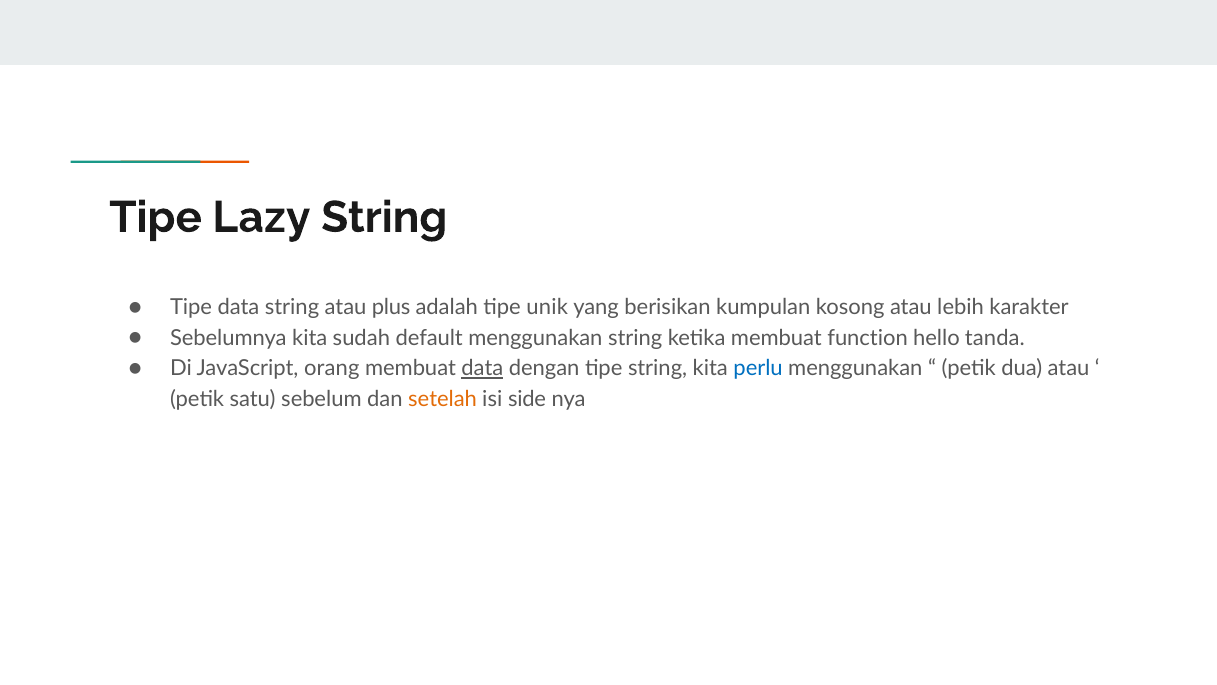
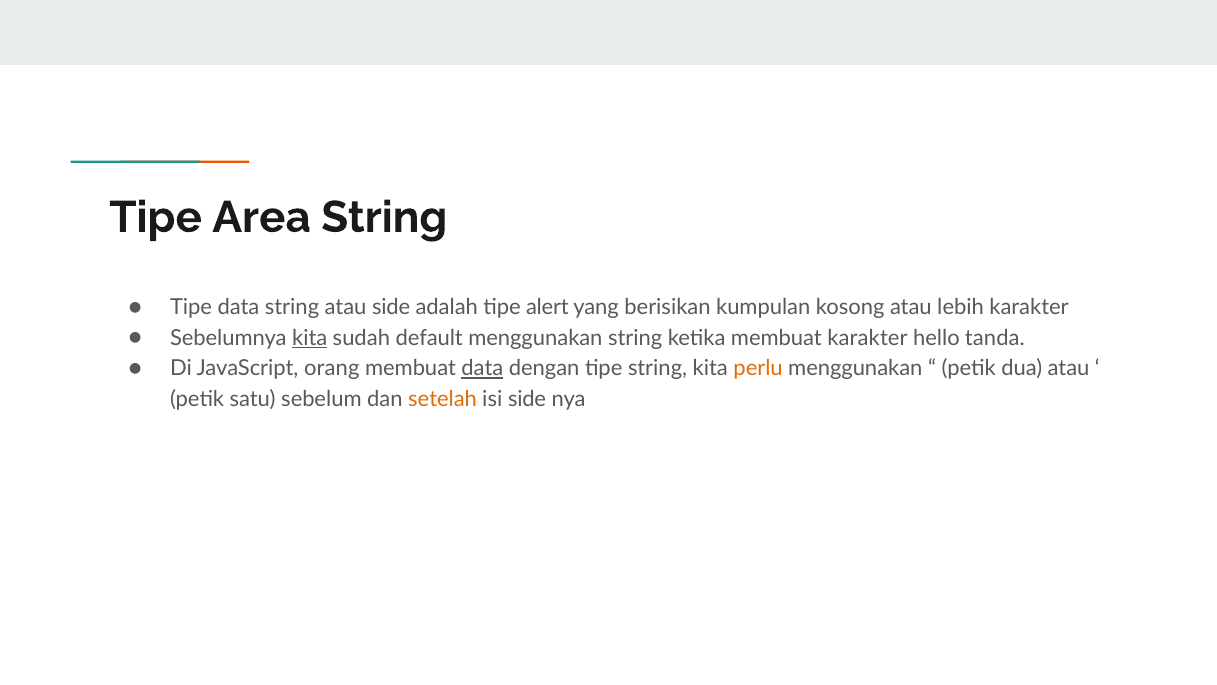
Lazy: Lazy -> Area (262, 217)
atau plus: plus -> side (391, 308)
unik: unik -> alert (547, 308)
kita underline: none -> present (310, 338)
membuat function: function -> karakter (868, 338)
perlu colour: blue -> orange (758, 368)
